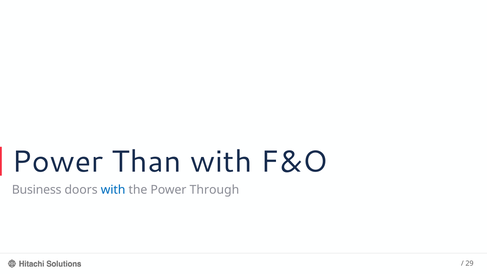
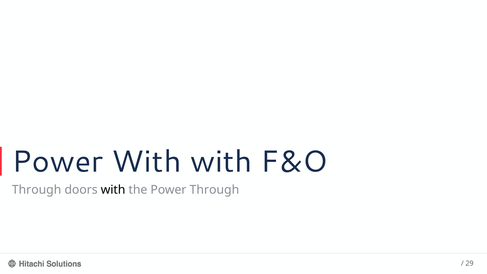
Power Than: Than -> With (146, 162)
Business: Business -> Through (37, 190)
with colour: blue -> black (113, 190)
